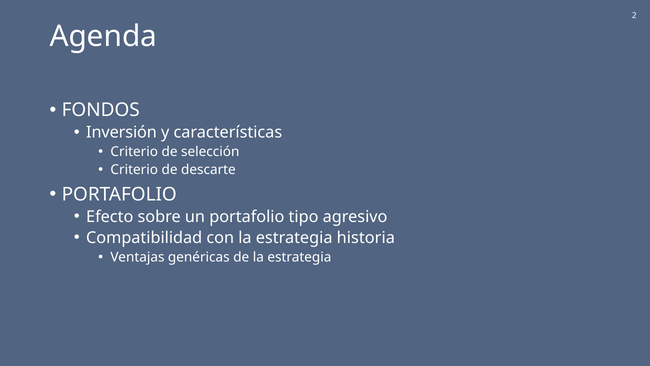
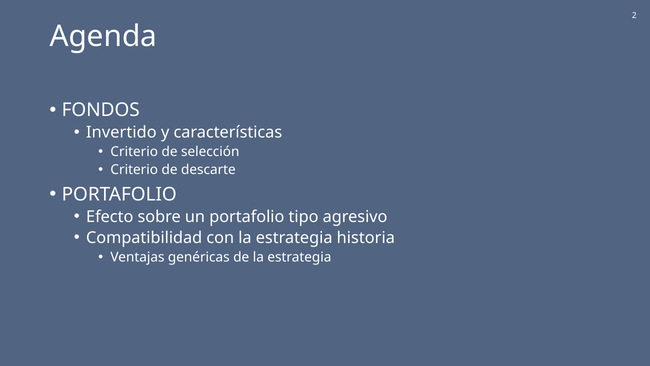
Inversión: Inversión -> Invertido (121, 132)
